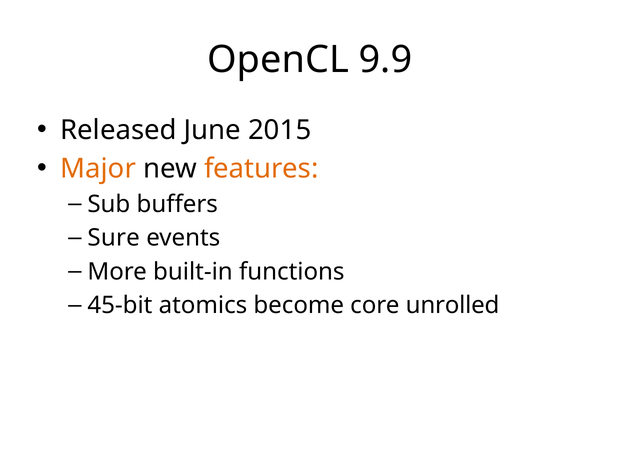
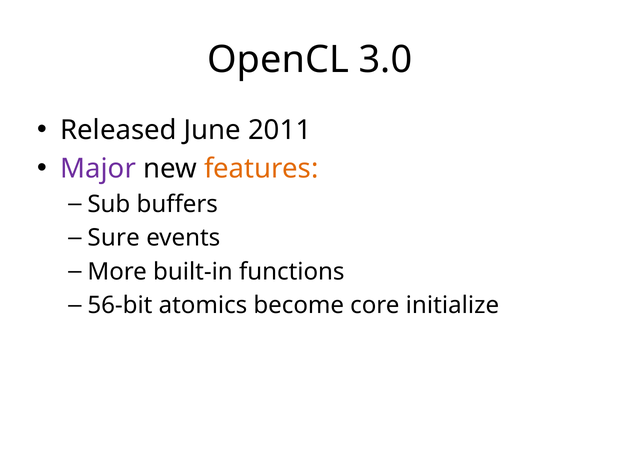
9.9: 9.9 -> 3.0 (385, 60)
2015: 2015 -> 2011 (280, 130)
Major colour: orange -> purple (98, 169)
45-bit: 45-bit -> 56-bit (120, 306)
unrolled: unrolled -> initialize (452, 306)
